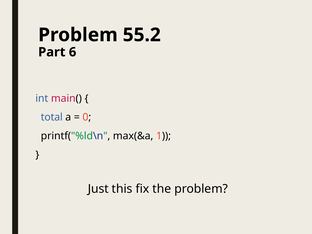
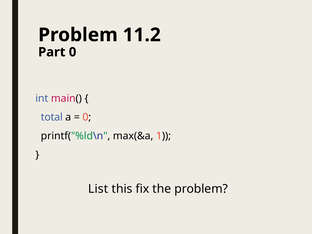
55.2: 55.2 -> 11.2 (142, 35)
Part 6: 6 -> 0 (73, 52)
Just: Just -> List (98, 189)
